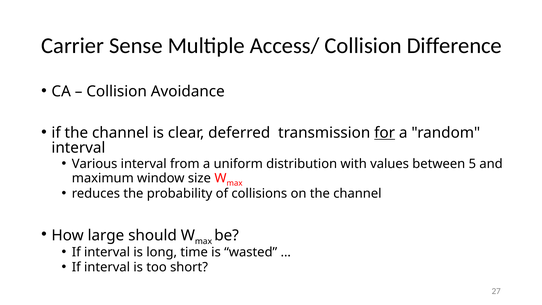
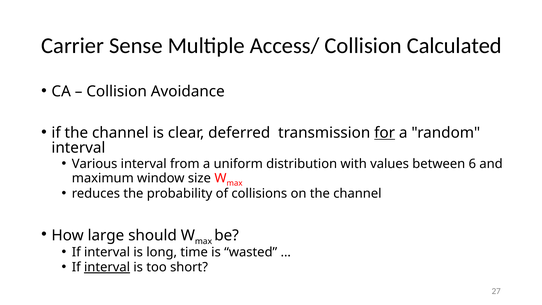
Difference: Difference -> Calculated (454, 46)
5: 5 -> 6 (472, 164)
interval underline: none -> present (107, 267)
